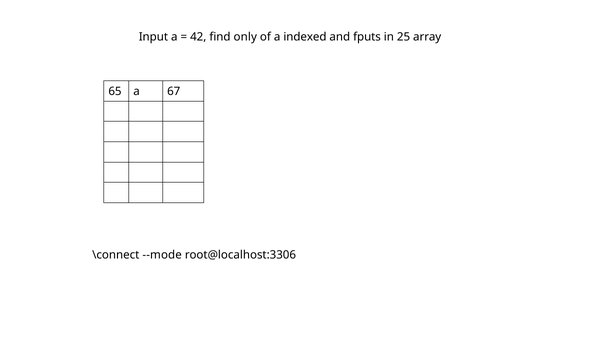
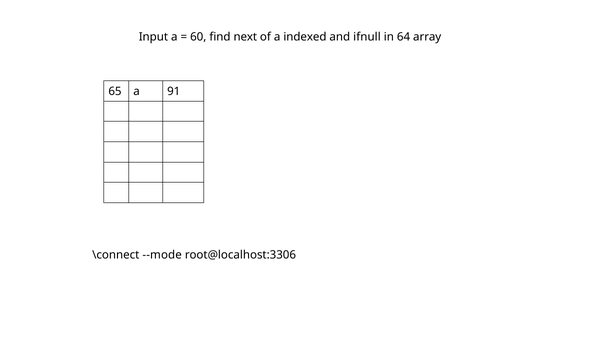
42: 42 -> 60 (198, 37)
only: only -> next (245, 37)
fputs: fputs -> ifnull (367, 37)
25: 25 -> 64 (404, 37)
67: 67 -> 91 (174, 92)
